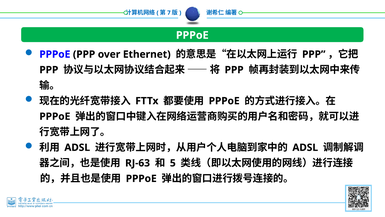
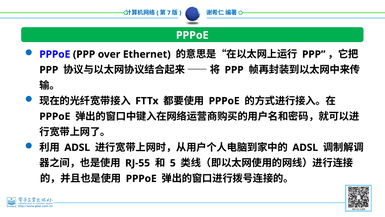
RJ-63: RJ-63 -> RJ-55 (138, 163)
